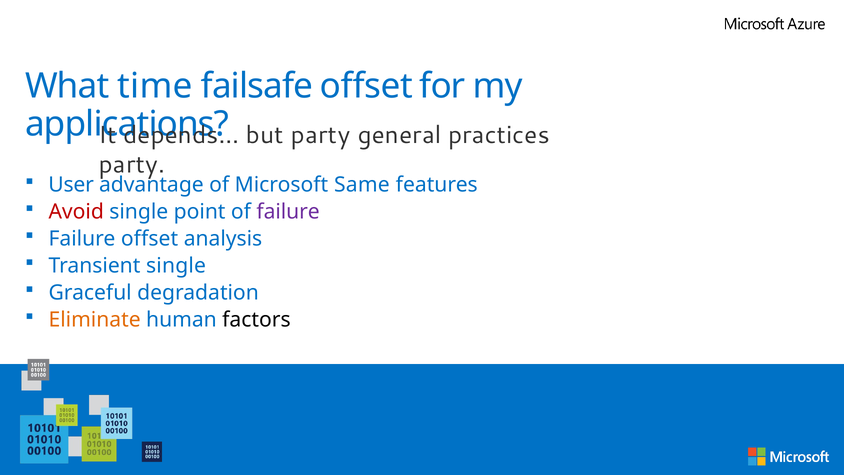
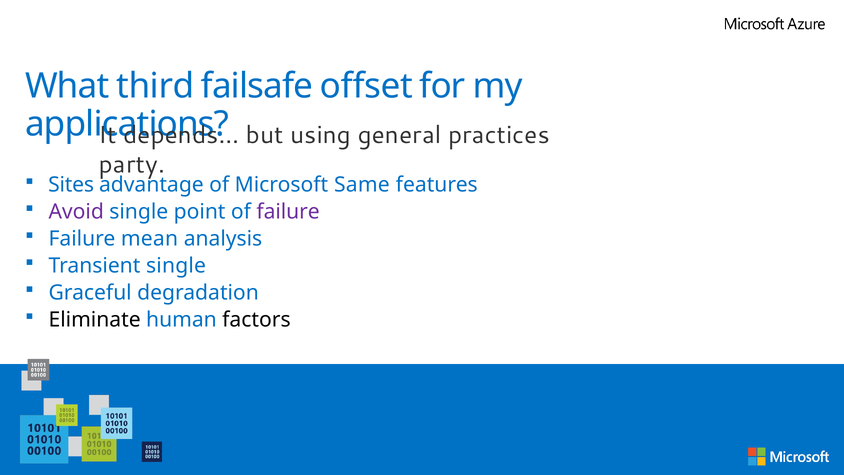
time: time -> third (155, 86)
but party: party -> using (321, 135)
User: User -> Sites (71, 185)
Avoid colour: red -> purple (76, 212)
Failure offset: offset -> mean (149, 239)
Eliminate colour: orange -> black (95, 320)
